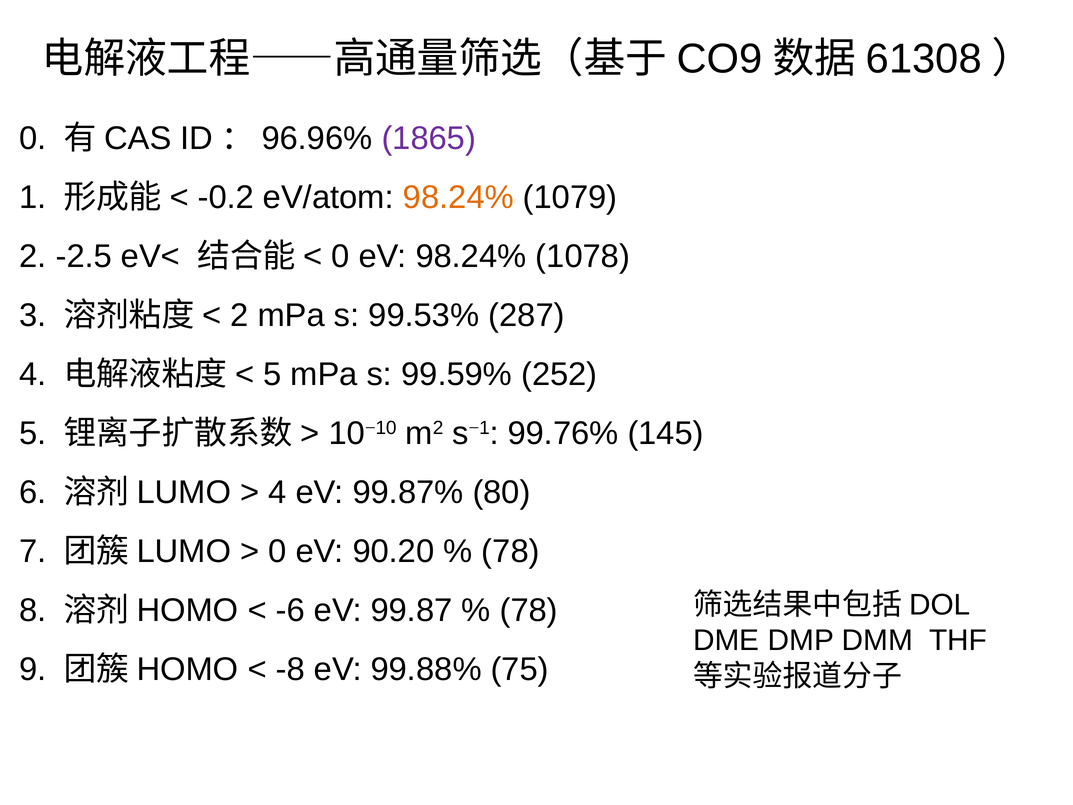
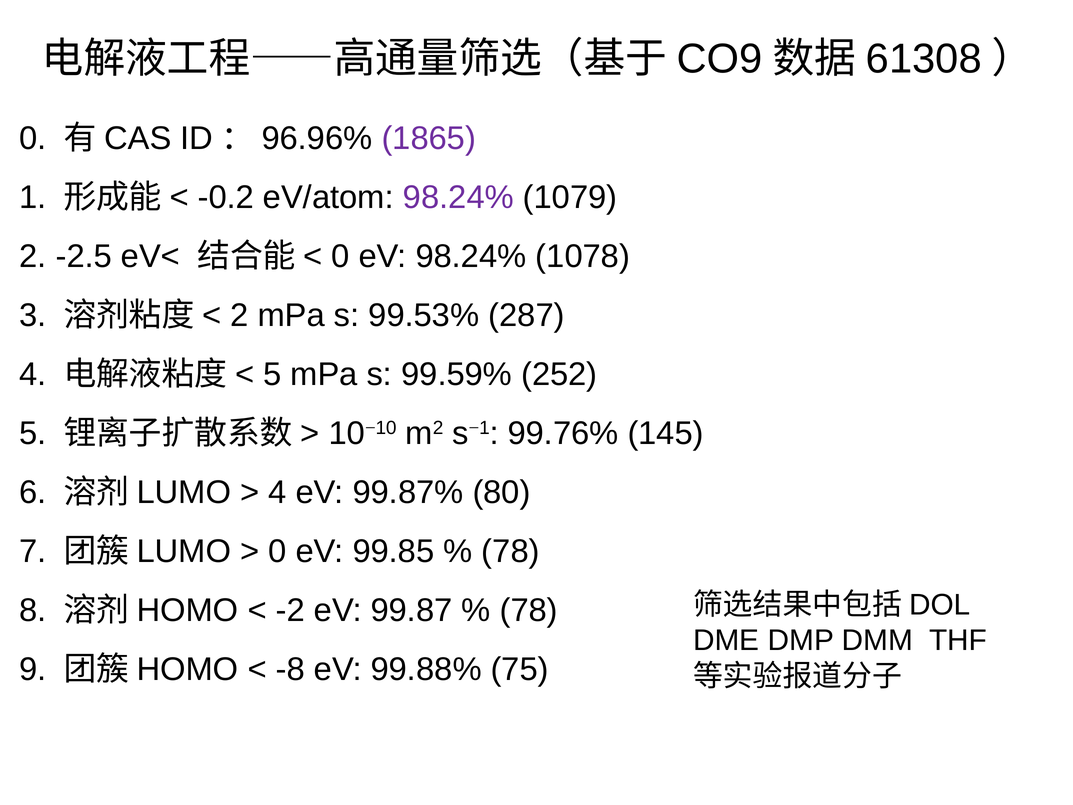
98.24% colour: orange -> purple (458, 197)
90.20: 90.20 -> 99.85 (393, 551)
-6: -6 -> -2 (290, 610)
